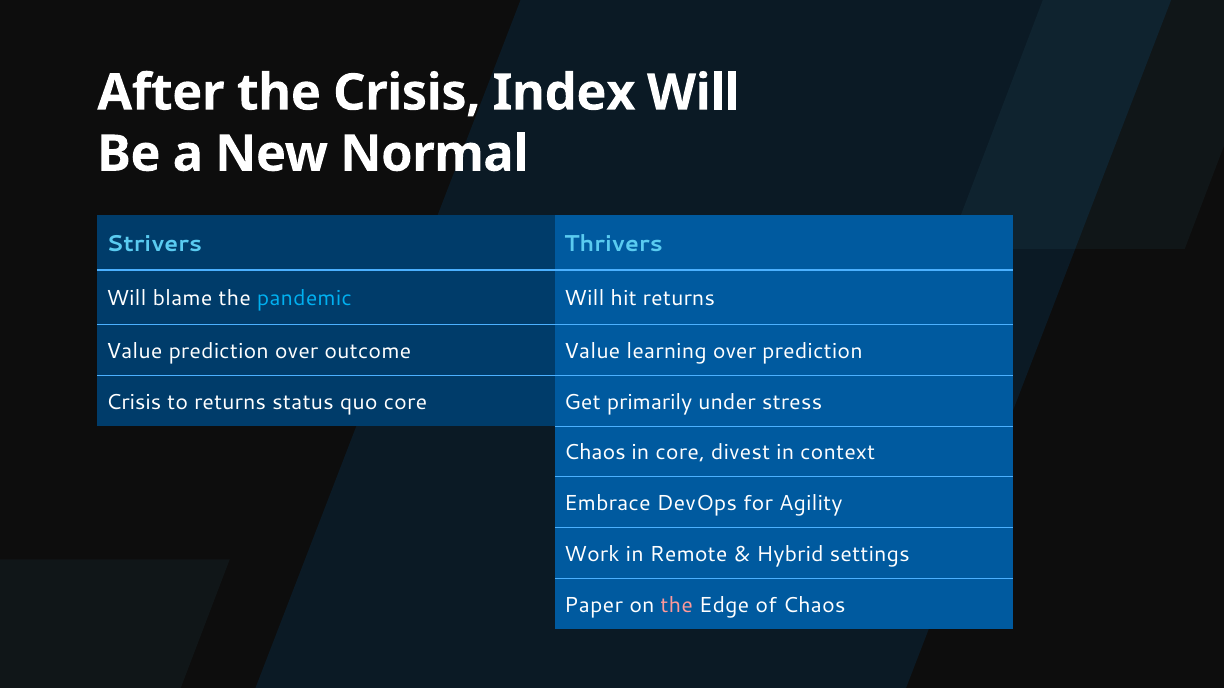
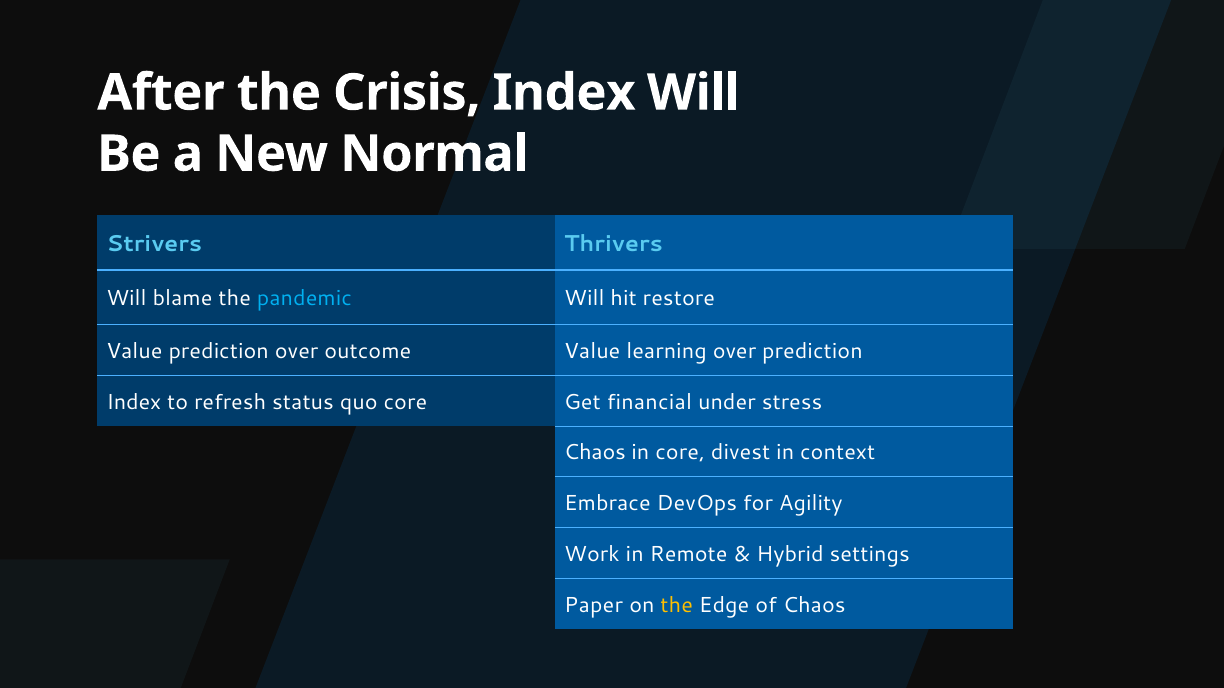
hit returns: returns -> restore (679, 299)
Crisis: Crisis -> Index (134, 402)
to returns: returns -> refresh (230, 402)
primarily: primarily -> financial (649, 402)
the colour: pink -> yellow (677, 605)
